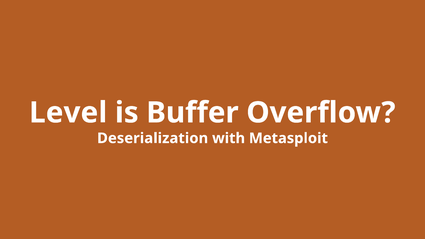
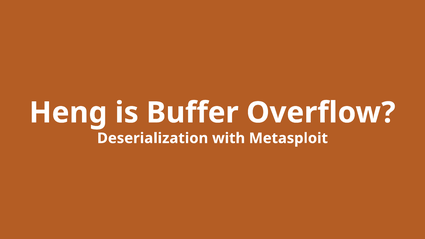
Level: Level -> Heng (68, 113)
